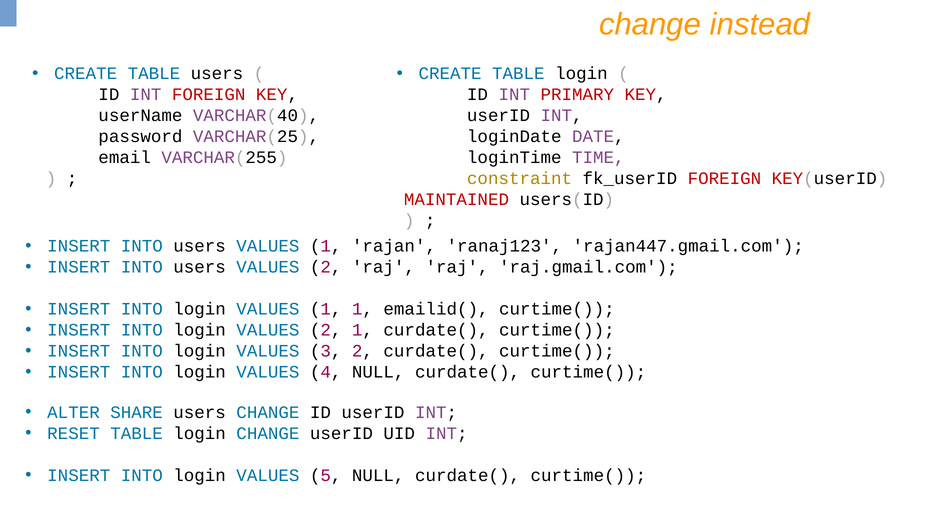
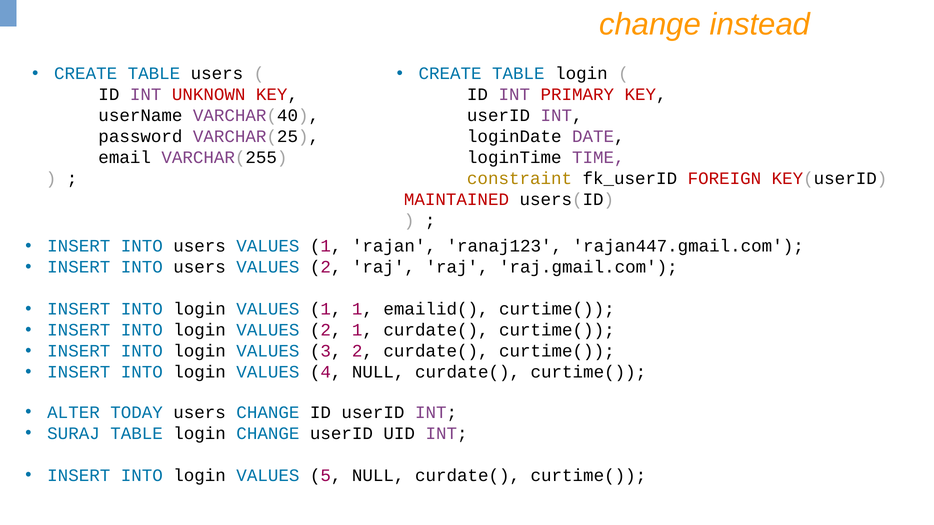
INT FOREIGN: FOREIGN -> UNKNOWN (209, 95)
SHARE: SHARE -> TODAY (137, 413)
RESET: RESET -> SURAJ (74, 434)
